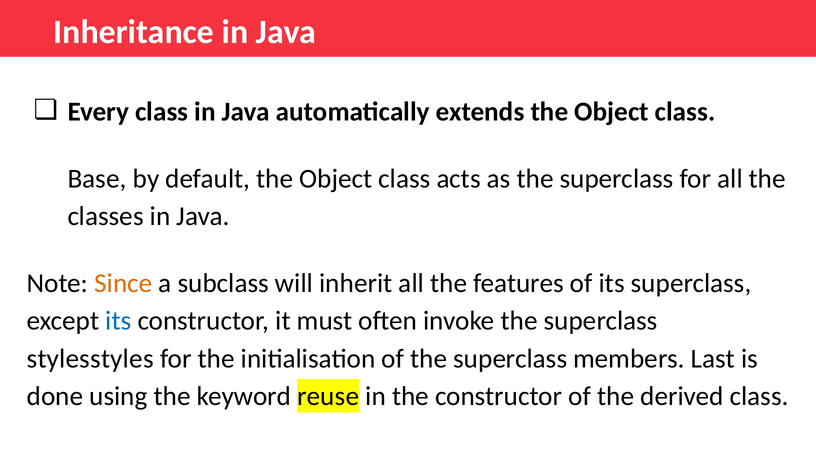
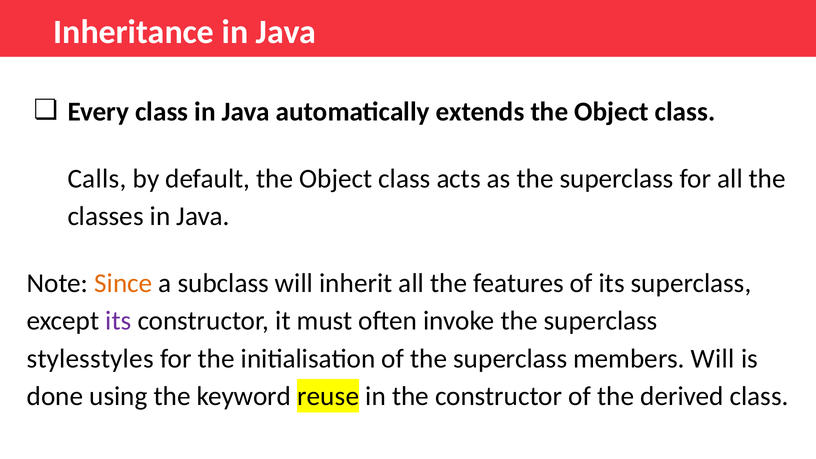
Base: Base -> Calls (97, 179)
its colour: blue -> purple (118, 321)
members Last: Last -> Will (713, 359)
